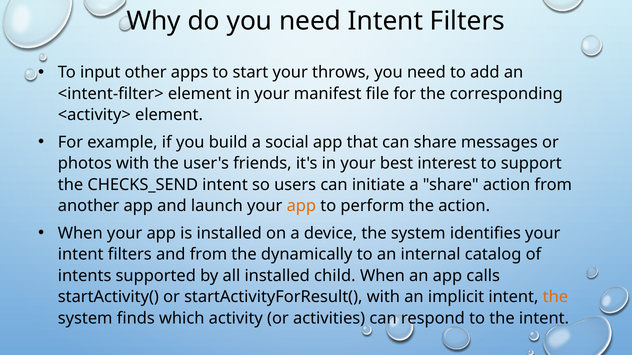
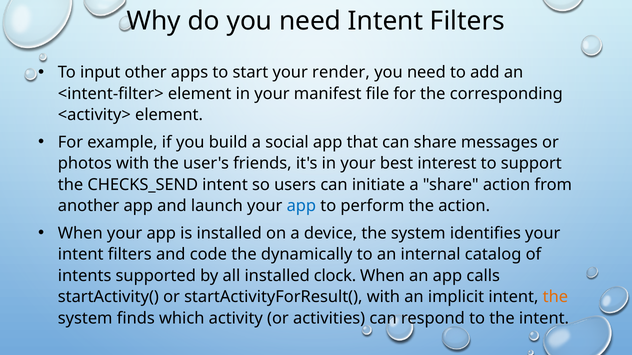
throws: throws -> render (341, 73)
app colour: orange -> blue (301, 206)
and from: from -> code (208, 255)
child: child -> clock (335, 276)
